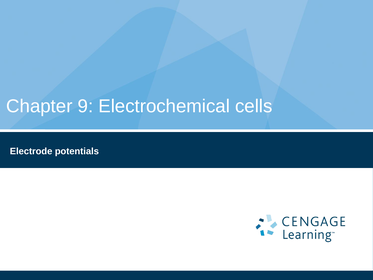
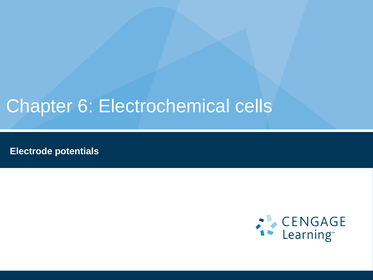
9: 9 -> 6 (85, 106)
